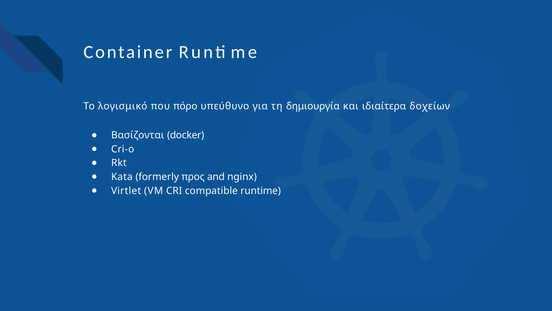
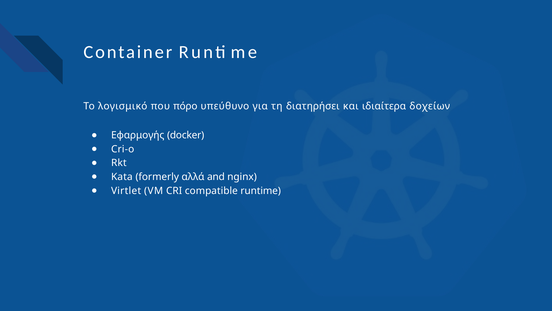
δημιουργία: δημιουργία -> διατηρήσει (313, 106)
Βασίζονται: Βασίζονται -> Εφαρμογής (138, 135)
προς: προς -> αλλά (193, 177)
